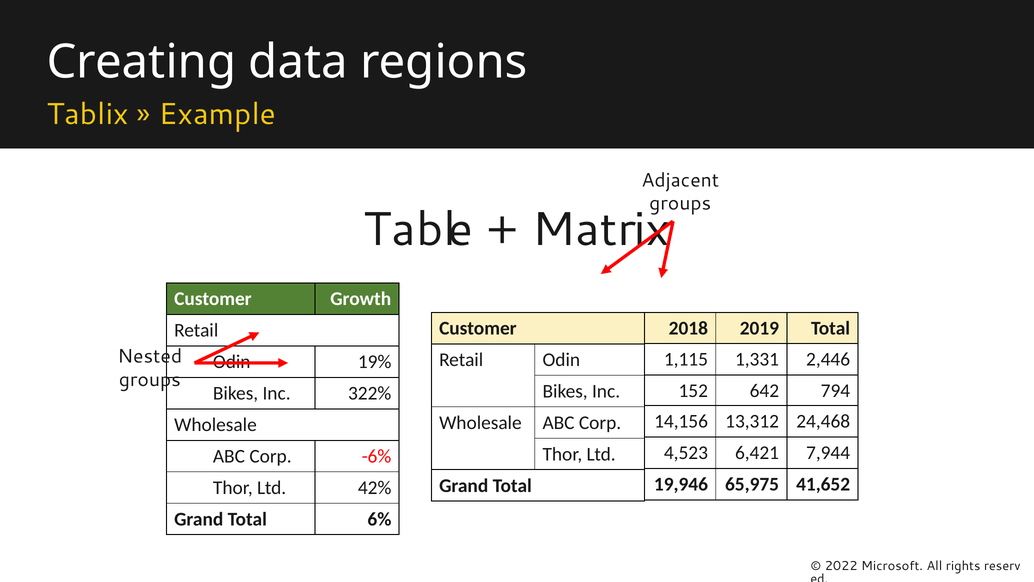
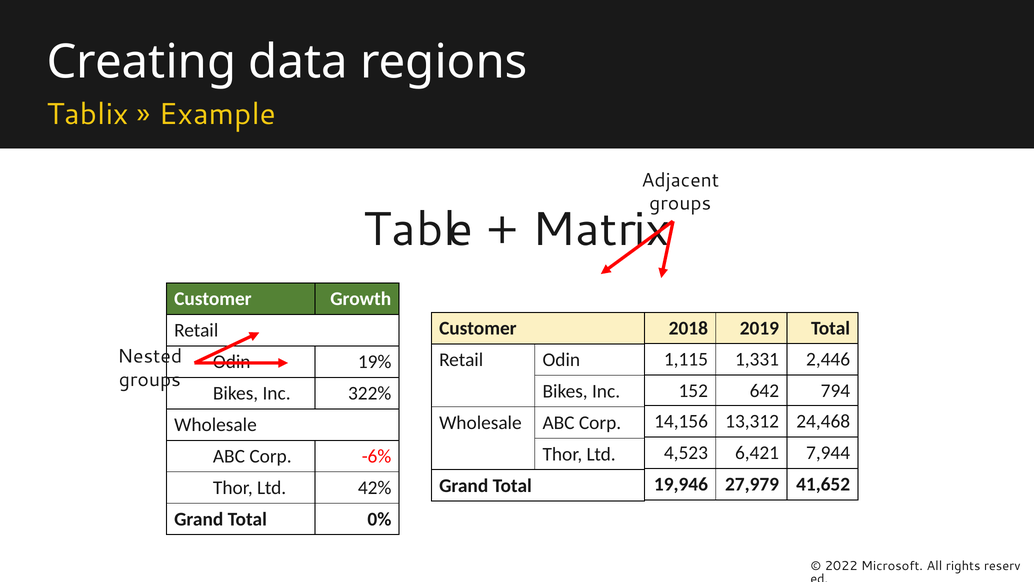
65,975: 65,975 -> 27,979 (752, 484)
6%: 6% -> 0% (379, 519)
